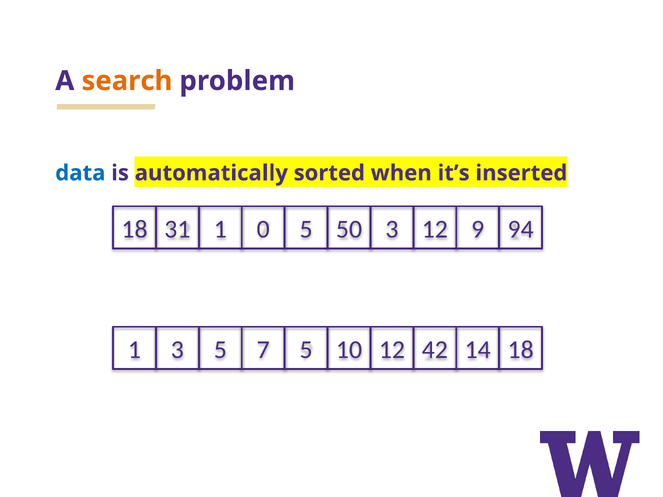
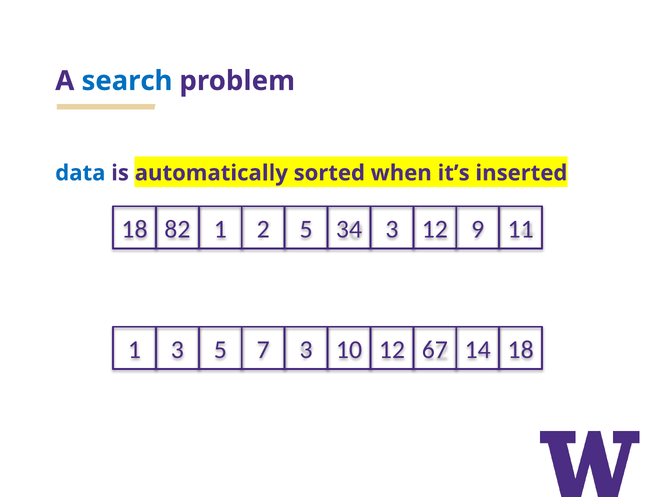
search colour: orange -> blue (127, 81)
31: 31 -> 82 (177, 229)
0: 0 -> 2 (263, 229)
50: 50 -> 34 (349, 229)
94: 94 -> 11 (521, 229)
7 5: 5 -> 3 (306, 350)
42: 42 -> 67 (435, 350)
